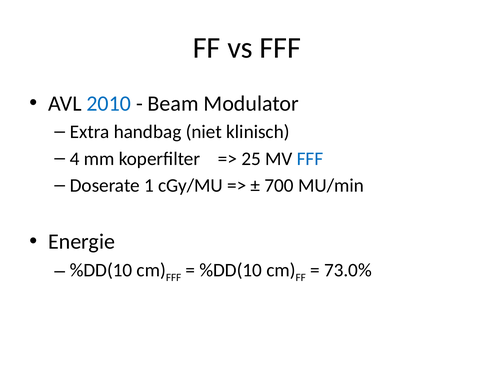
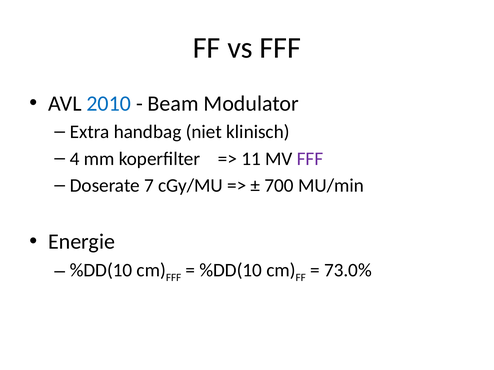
25: 25 -> 11 (251, 159)
FFF colour: blue -> purple (310, 159)
1: 1 -> 7 (149, 186)
